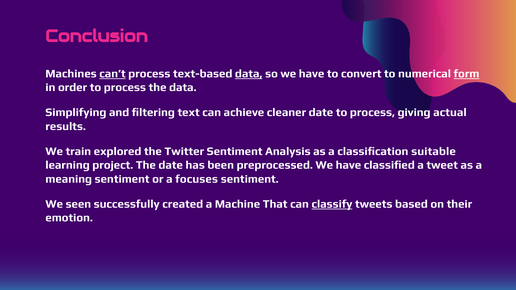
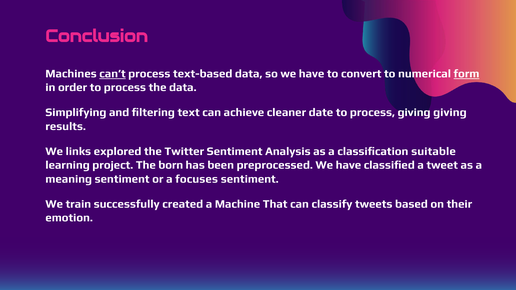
data underline: present -> none (249, 74)
giving actual: actual -> giving (450, 113)
train: train -> links (78, 152)
The date: date -> born (171, 165)
seen: seen -> train (78, 204)
classify underline: present -> none (332, 204)
